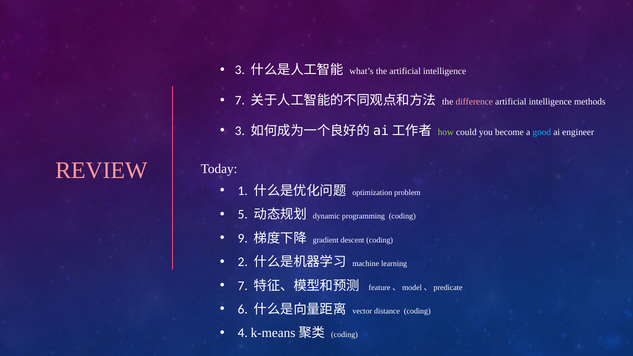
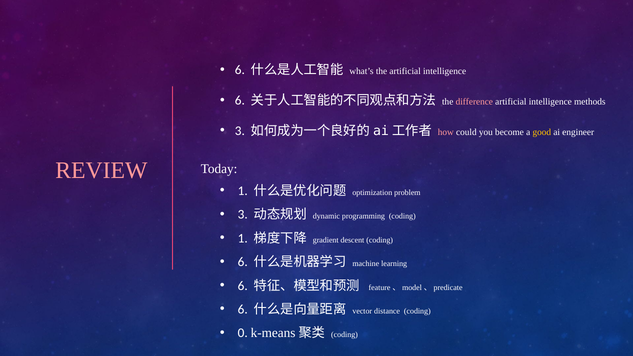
3: 3 -> 6 (240, 70)
7: 7 -> 6 (240, 100)
how colour: light green -> pink (446, 132)
good colour: light blue -> yellow (542, 132)
5: 5 -> 3 (243, 214)
9: 9 -> 1 (243, 238)
2: 2 -> 6 (243, 262)
7: 7 -> 6 (243, 286)
4: 4 -> 0 (243, 333)
